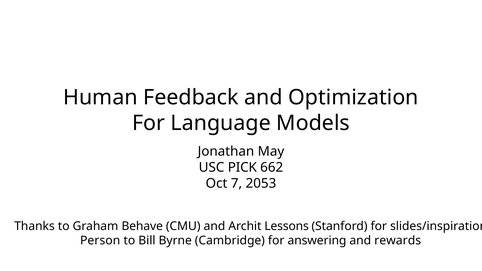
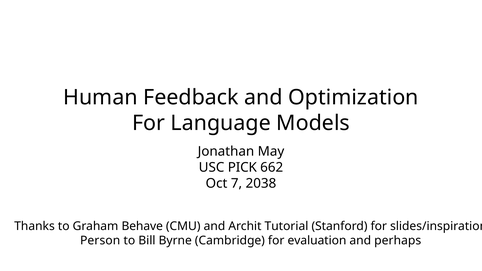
2053: 2053 -> 2038 (261, 184)
Lessons: Lessons -> Tutorial (286, 226)
answering: answering -> evaluation (317, 241)
rewards: rewards -> perhaps (398, 241)
